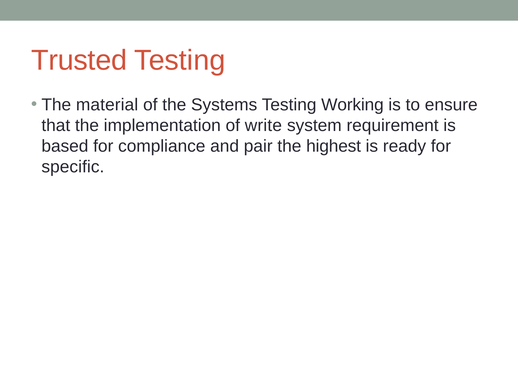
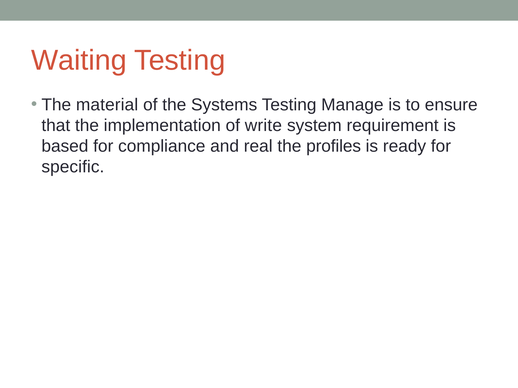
Trusted: Trusted -> Waiting (79, 60)
Working: Working -> Manage (352, 105)
pair: pair -> real (258, 146)
highest: highest -> profiles (334, 146)
